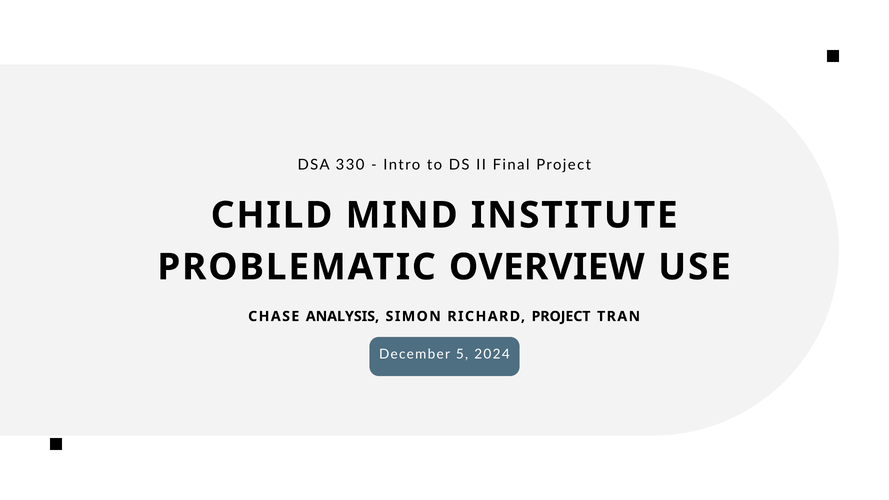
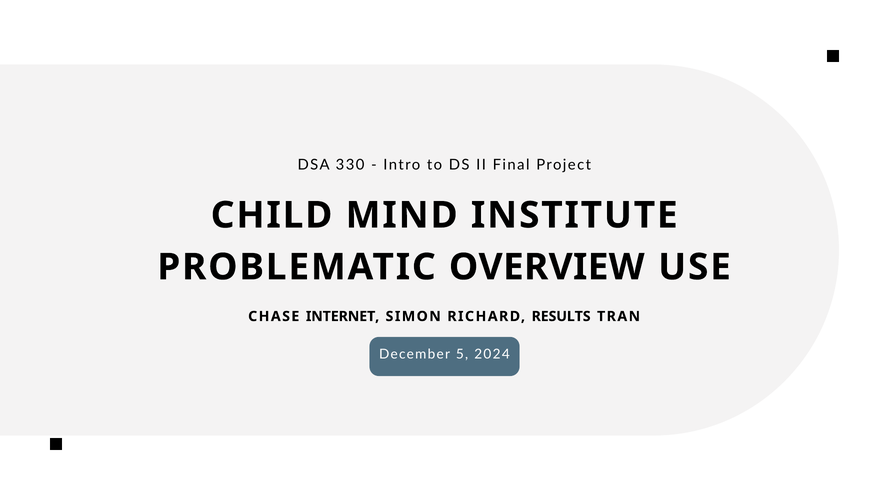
ANALYSIS: ANALYSIS -> INTERNET (343, 316)
RICHARD PROJECT: PROJECT -> RESULTS (561, 316)
